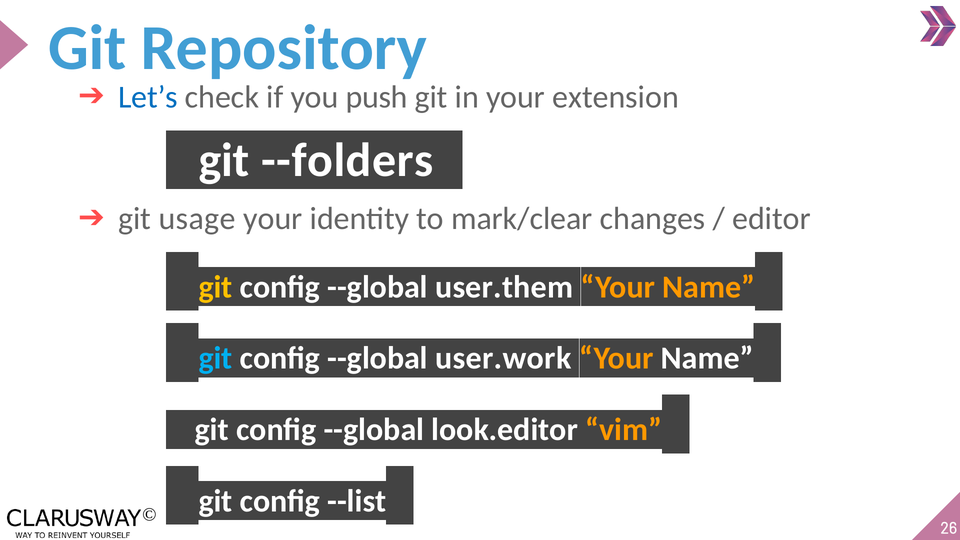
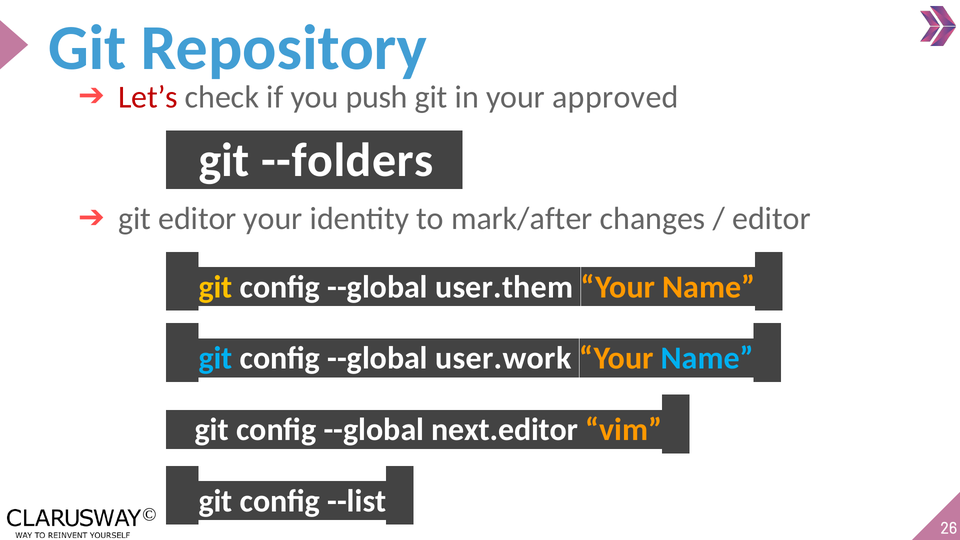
Let’s colour: blue -> red (148, 97)
extension: extension -> approved (615, 97)
git usage: usage -> editor (197, 219)
mark/clear: mark/clear -> mark/after (522, 219)
Name colour: white -> light blue (707, 358)
look.editor: look.editor -> next.editor (505, 430)
